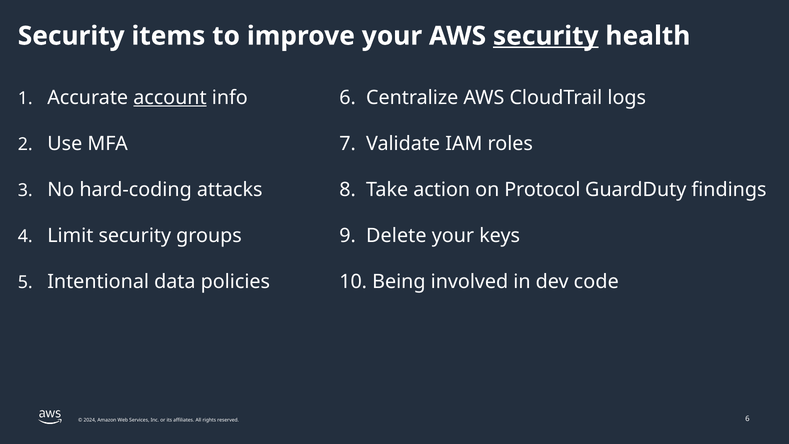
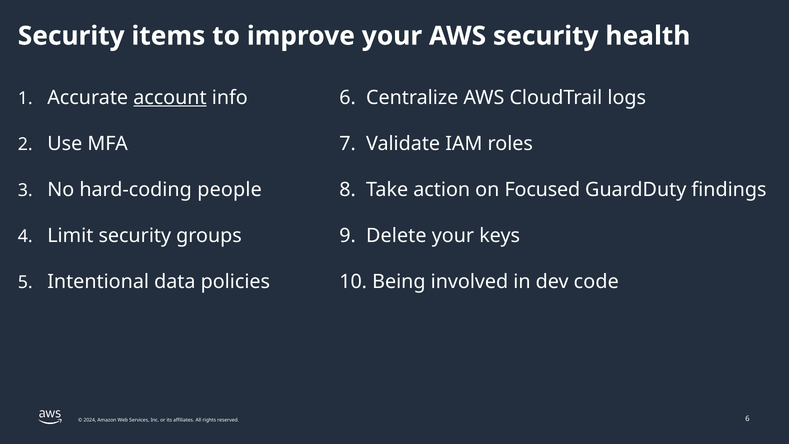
security underline: present -> none (546, 36)
Protocol: Protocol -> Focused (542, 189)
attacks: attacks -> people (230, 190)
